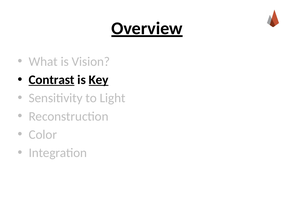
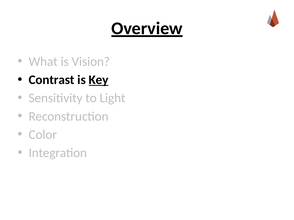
Contrast underline: present -> none (52, 80)
